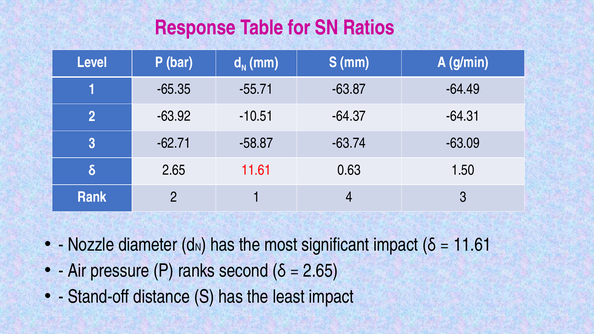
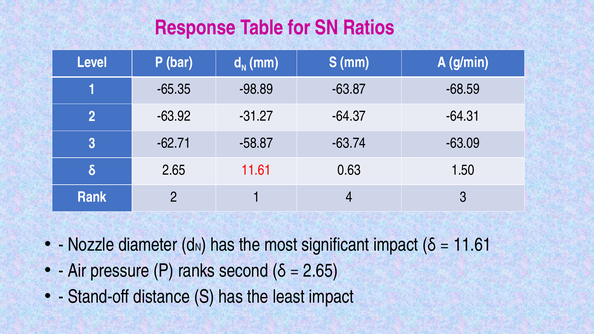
-55.71: -55.71 -> -98.89 (256, 89)
-64.49: -64.49 -> -68.59 (463, 89)
-10.51: -10.51 -> -31.27 (256, 116)
